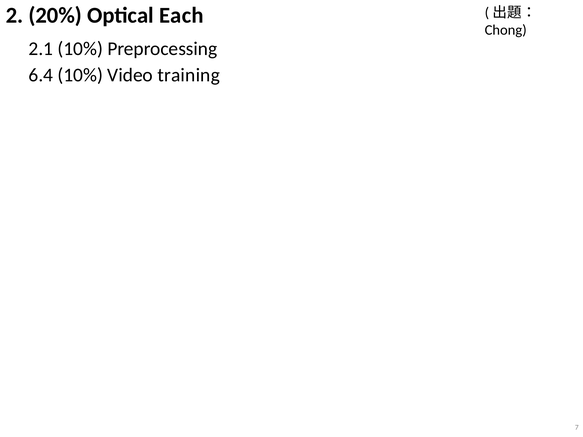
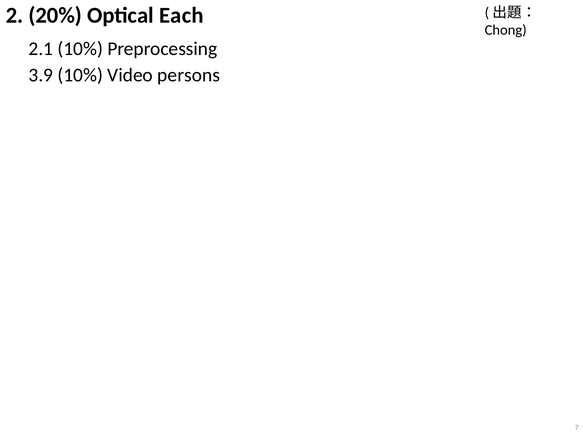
6.4: 6.4 -> 3.9 (41, 75)
training: training -> persons (189, 75)
